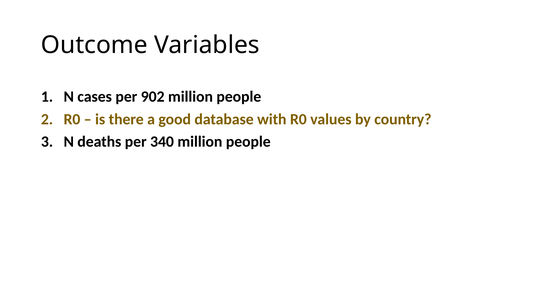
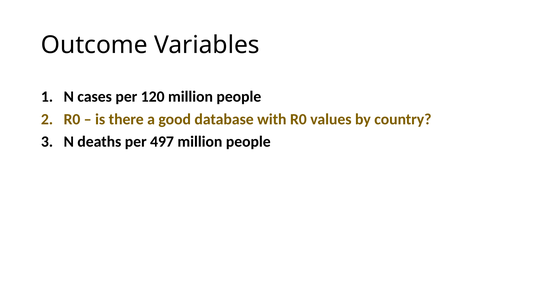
902: 902 -> 120 (153, 97)
340: 340 -> 497 (162, 142)
